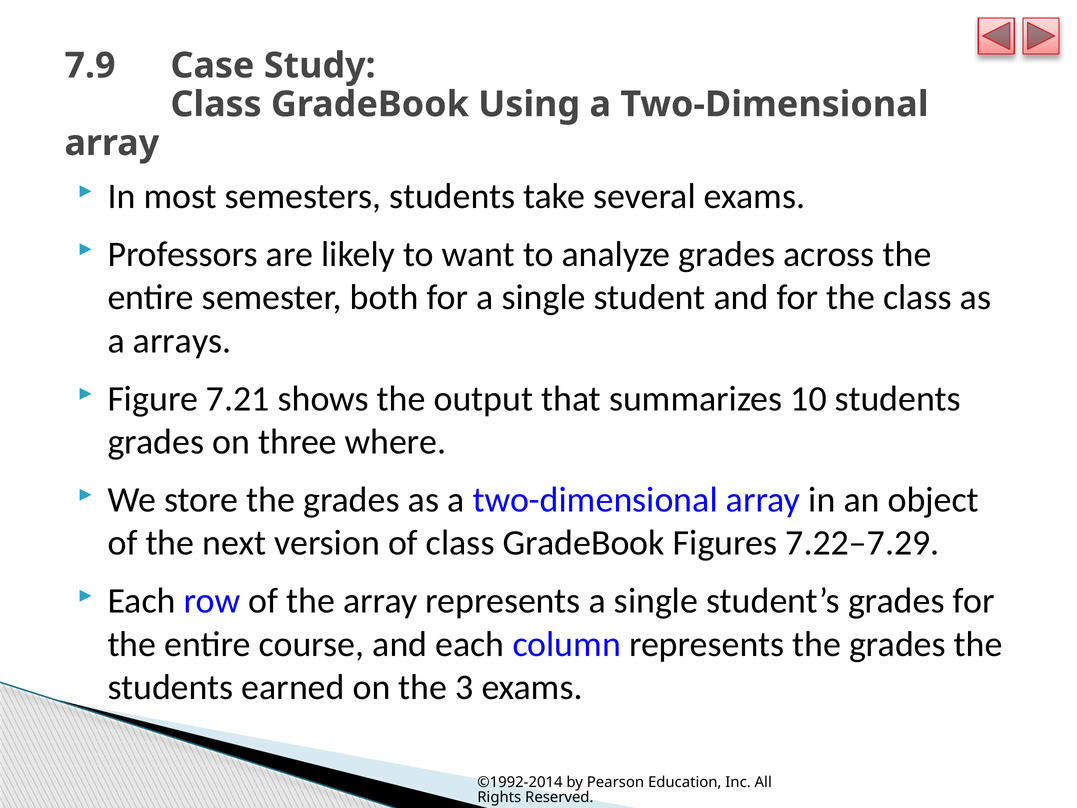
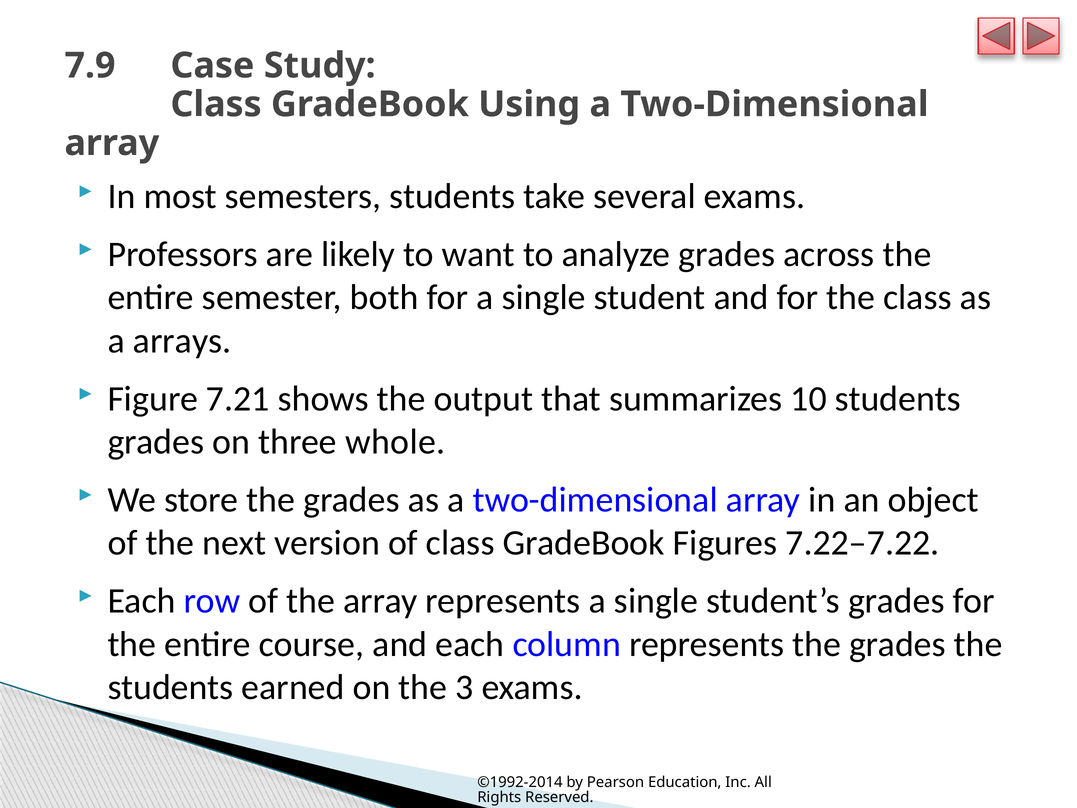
where: where -> whole (395, 442)
7.22–7.29: 7.22–7.29 -> 7.22–7.22 (862, 543)
